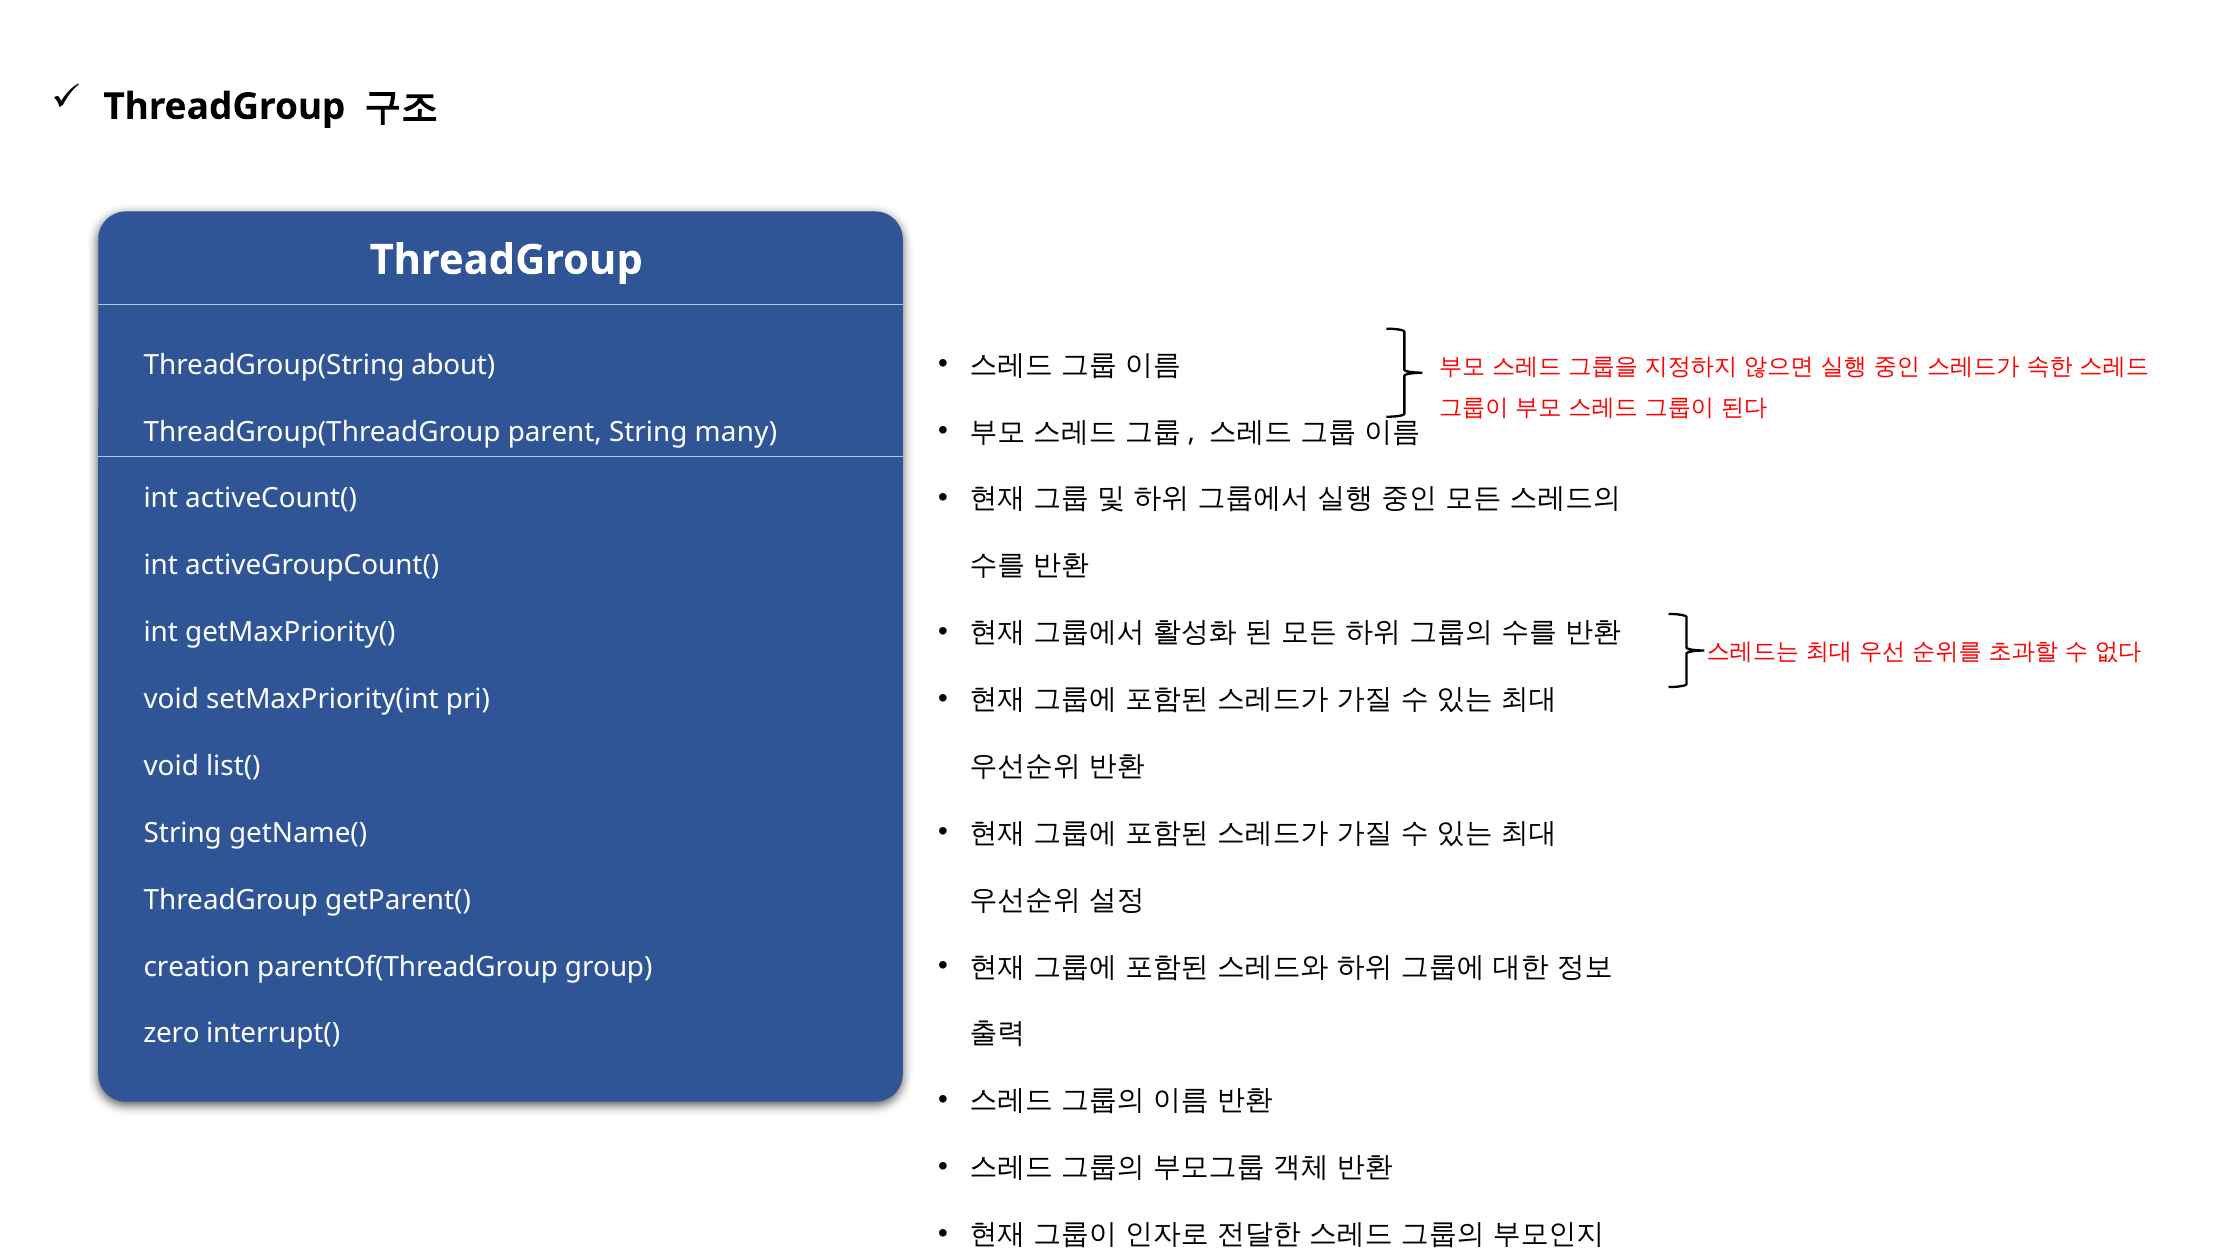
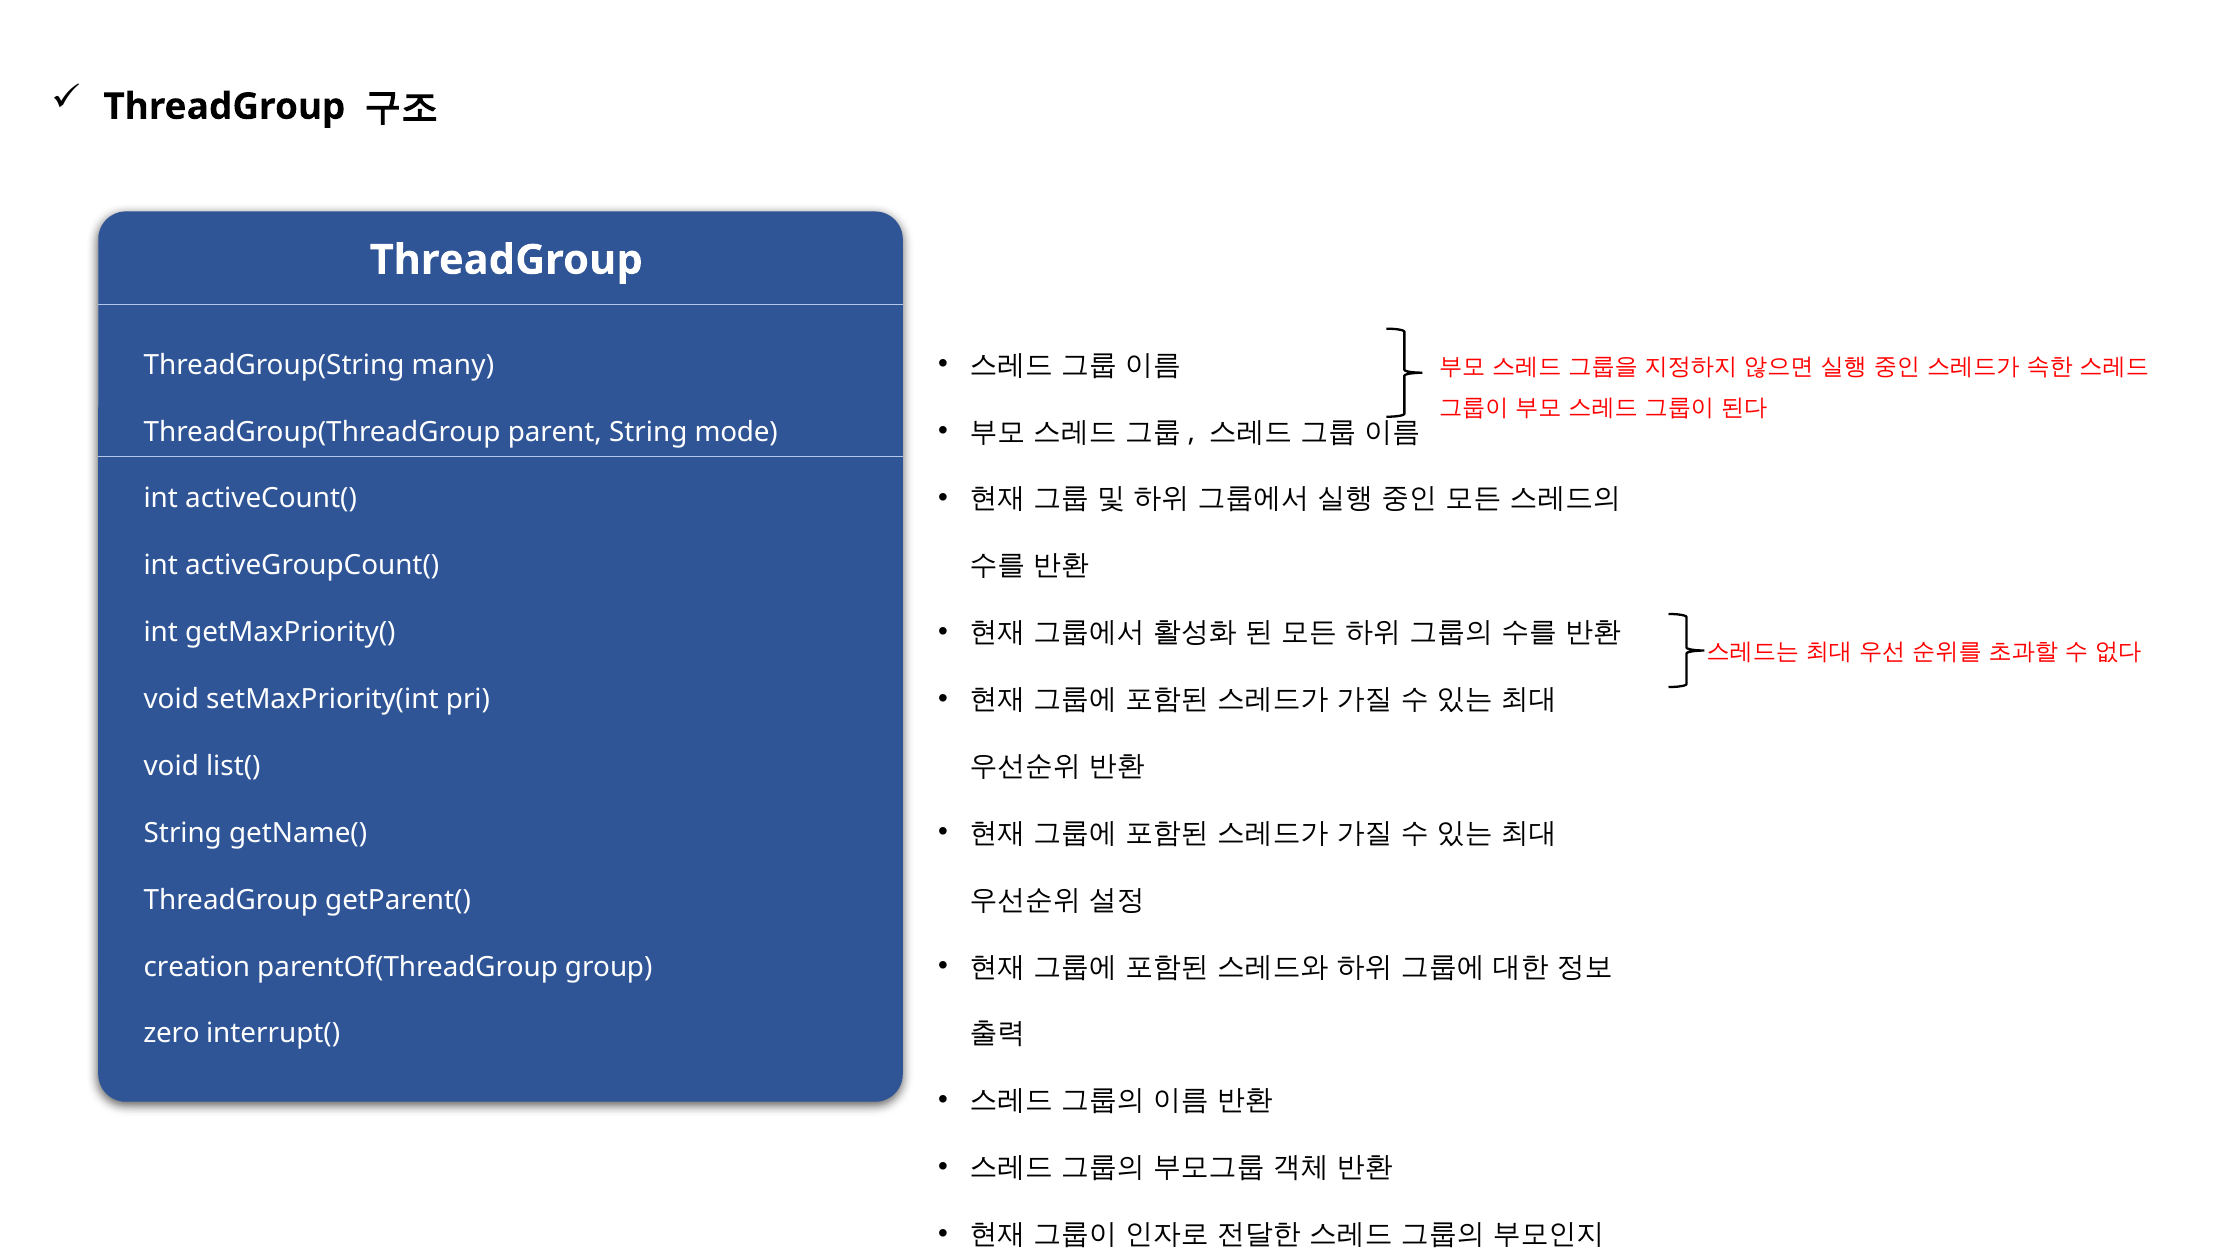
about: about -> many (453, 365)
many: many -> mode (736, 432)
